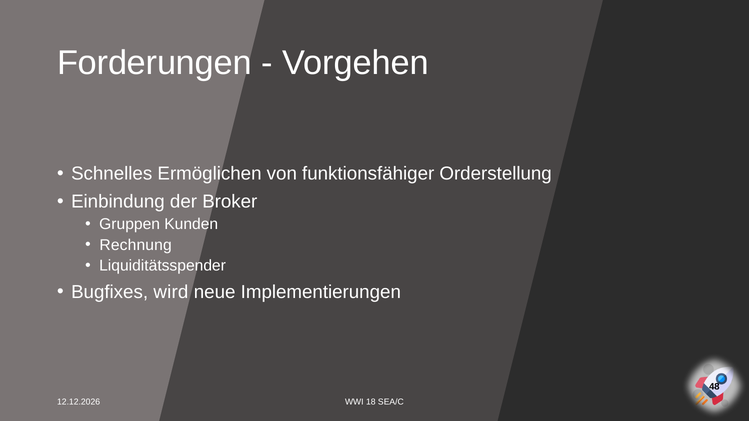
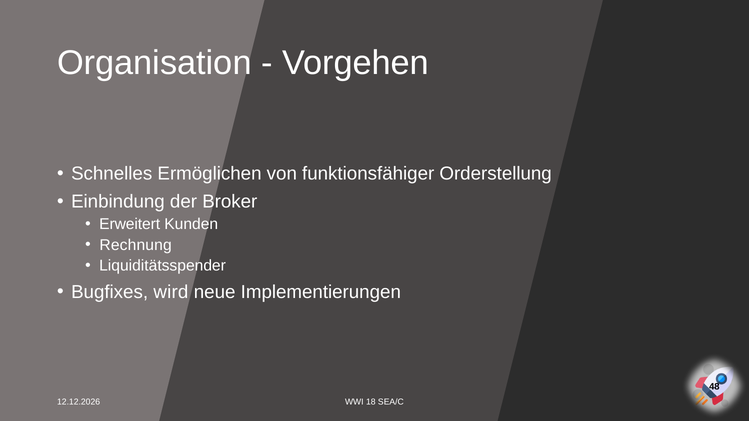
Forderungen: Forderungen -> Organisation (154, 63)
Gruppen: Gruppen -> Erweitert (130, 224)
